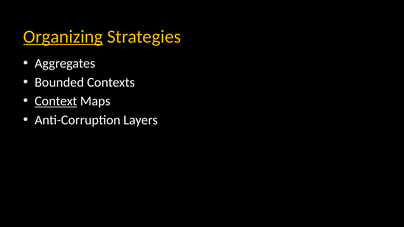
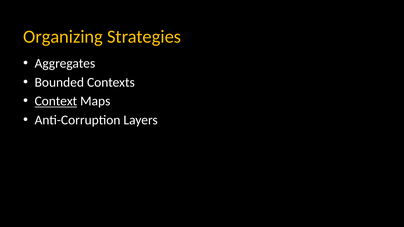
Organizing underline: present -> none (63, 37)
